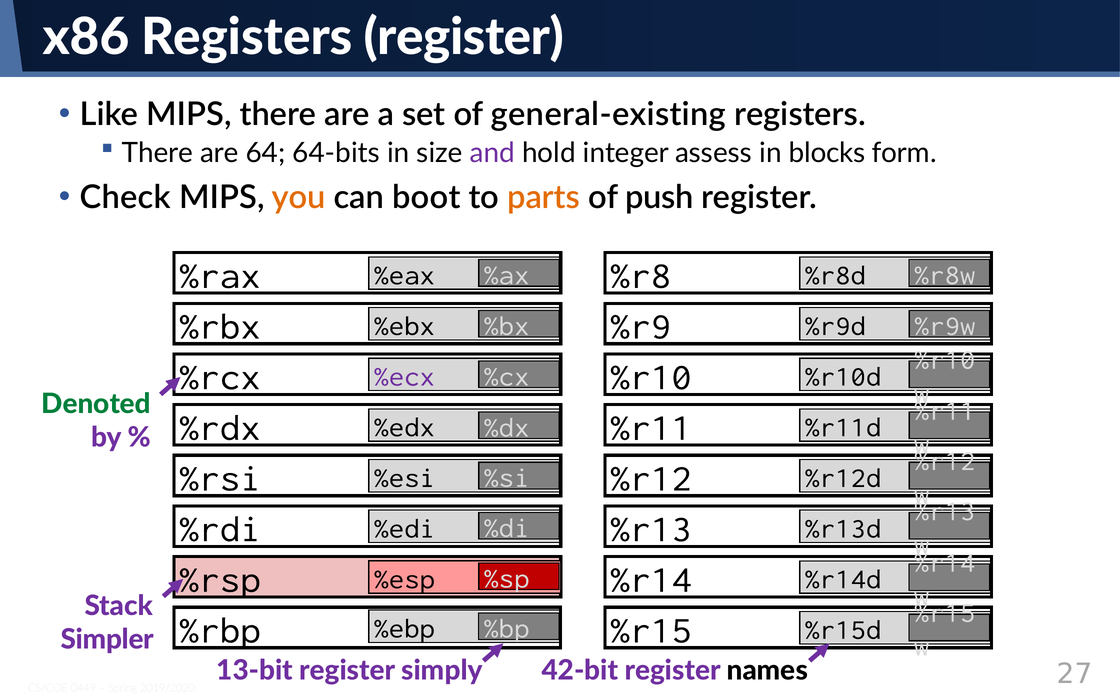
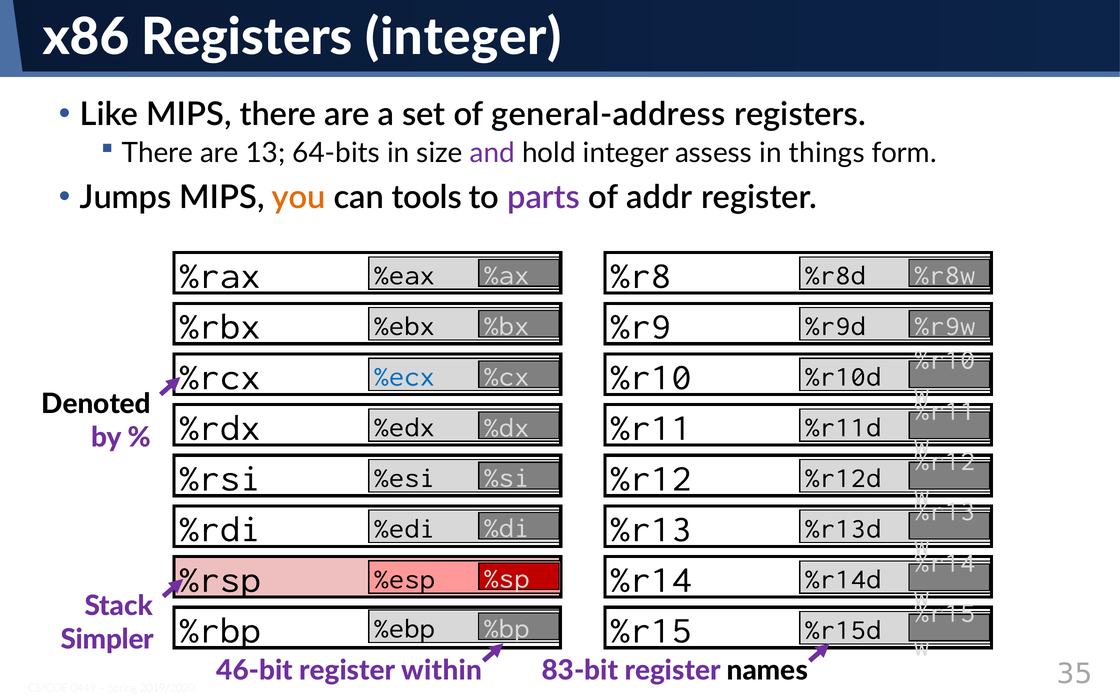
Registers register: register -> integer (463, 37)
general-existing: general-existing -> general-address (608, 114)
64: 64 -> 13 (265, 153)
blocks: blocks -> things (827, 153)
Check: Check -> Jumps (126, 197)
boot: boot -> tools (427, 197)
parts colour: orange -> purple (544, 197)
push: push -> addr (659, 197)
%ecx colour: purple -> blue (404, 376)
Denoted colour: green -> black (96, 404)
13-bit: 13-bit -> 46-bit (255, 671)
simply: simply -> within (442, 671)
42-bit: 42-bit -> 83-bit (580, 671)
27: 27 -> 35 (1075, 674)
